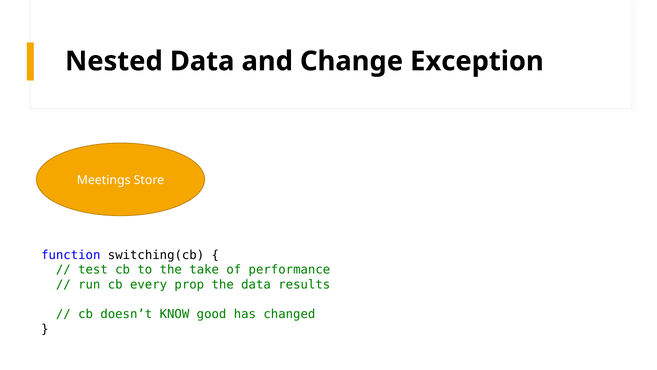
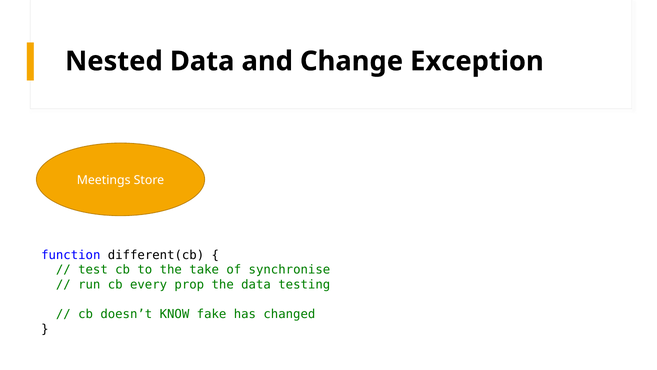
switching(cb: switching(cb -> different(cb (156, 255)
performance: performance -> synchronise (289, 270)
results: results -> testing (304, 284)
good: good -> fake (212, 314)
